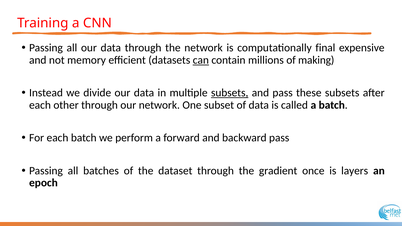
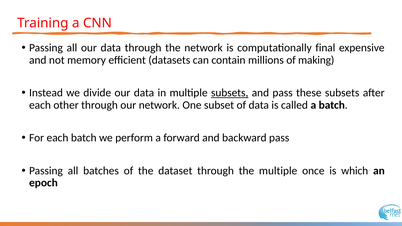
can underline: present -> none (201, 60)
the gradient: gradient -> multiple (278, 171)
layers: layers -> which (355, 171)
